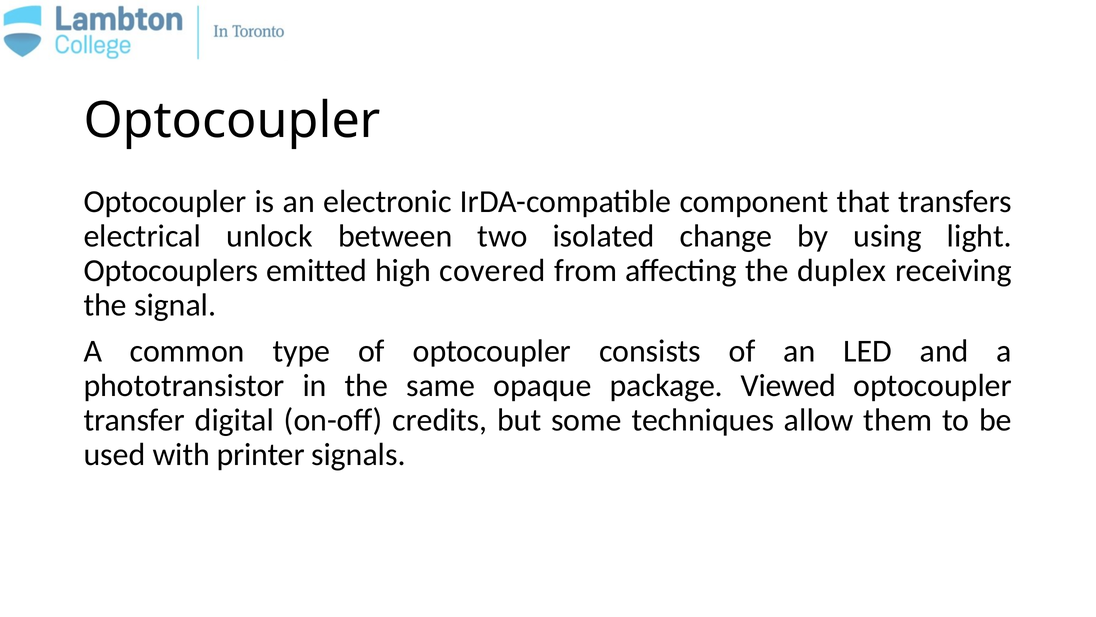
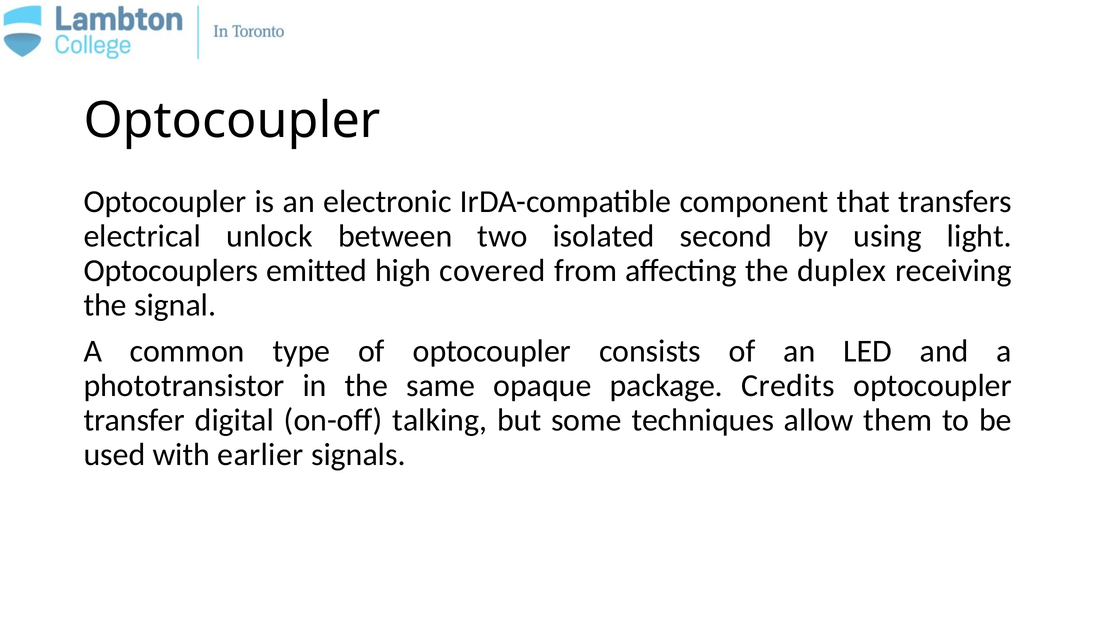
change: change -> second (726, 236)
Viewed: Viewed -> Credits (788, 385)
credits: credits -> talking (440, 420)
printer: printer -> earlier (260, 454)
